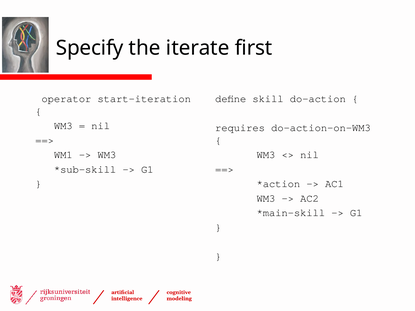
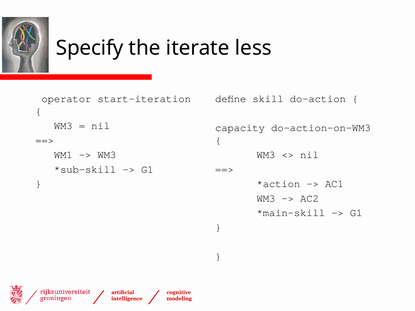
first: first -> less (253, 48)
requires: requires -> capacity (240, 128)
